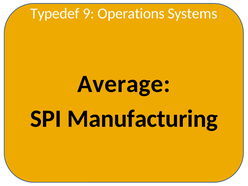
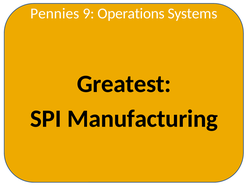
Typedef: Typedef -> Pennies (55, 13)
Average: Average -> Greatest (124, 84)
